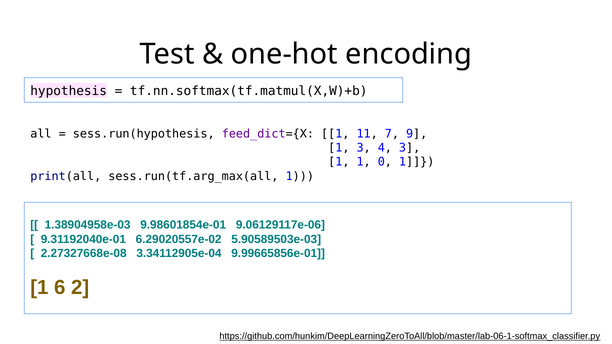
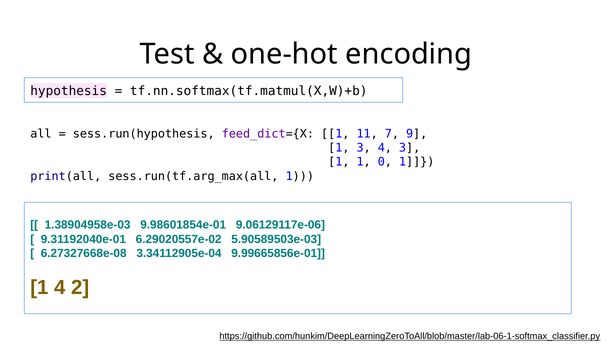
2.27327668e-08: 2.27327668e-08 -> 6.27327668e-08 (84, 253)
1 6: 6 -> 4 (60, 288)
